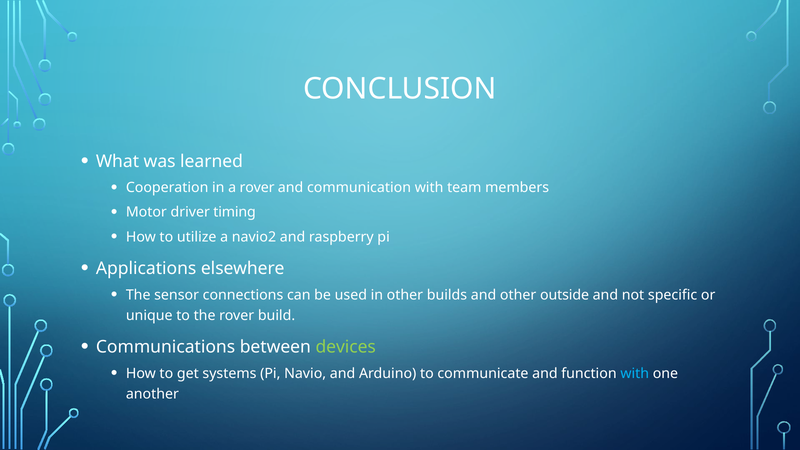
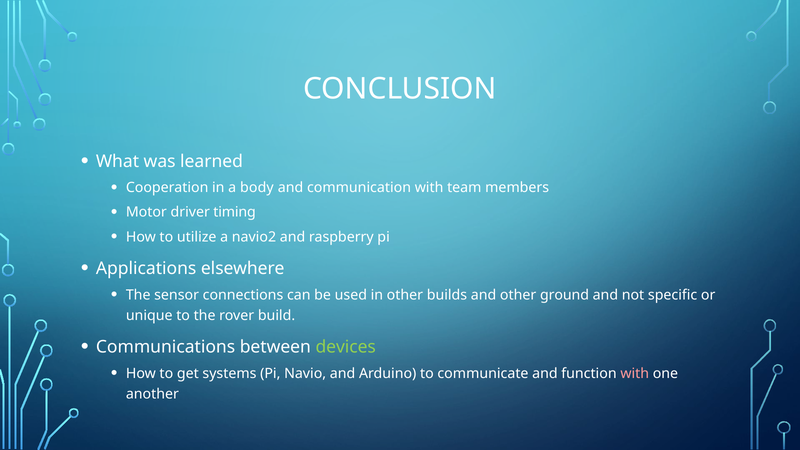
a rover: rover -> body (257, 188)
outside: outside -> ground (565, 295)
with colour: light blue -> pink (635, 373)
